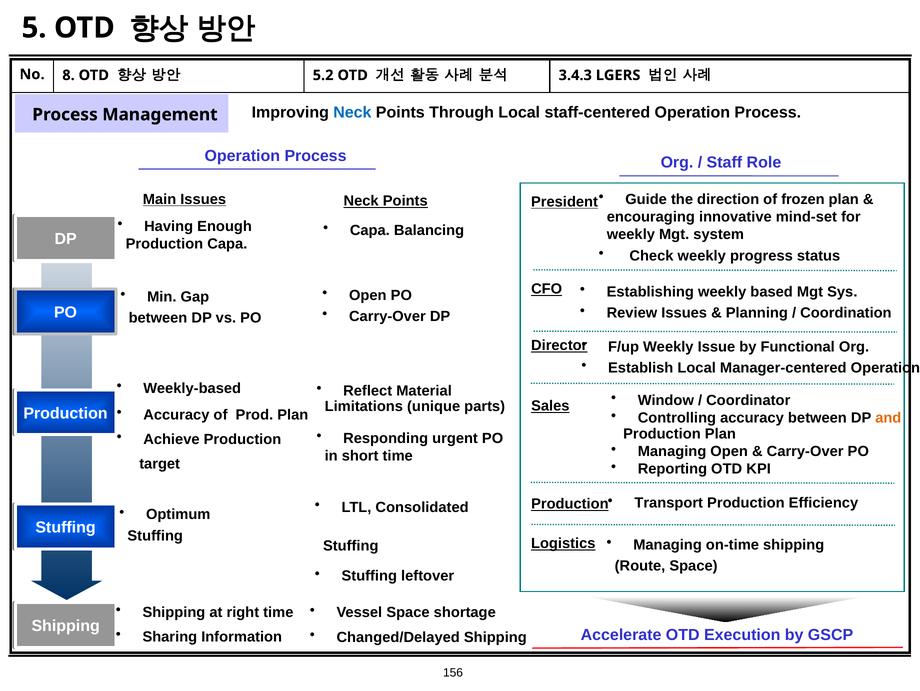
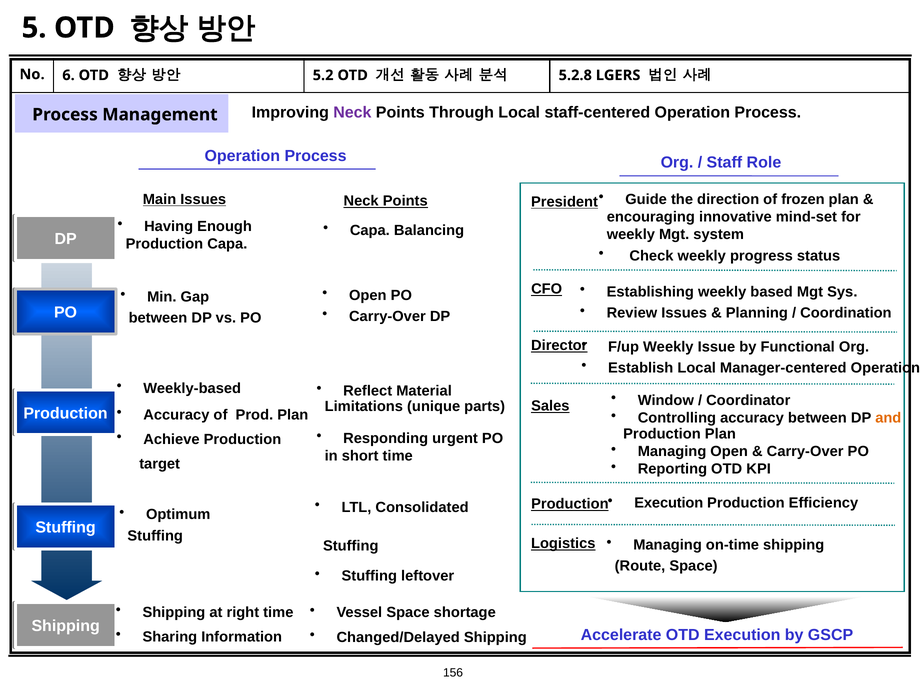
8: 8 -> 6 (69, 75)
3.4.3: 3.4.3 -> 5.2.8 (575, 75)
Neck colour: blue -> purple (352, 112)
Transport: Transport -> Execution (669, 503)
